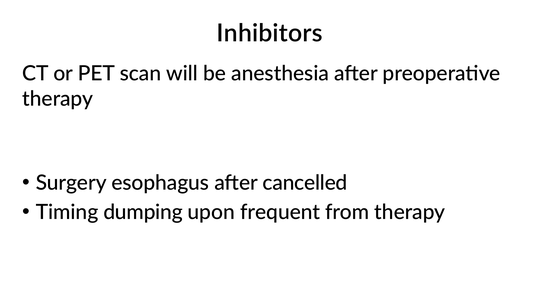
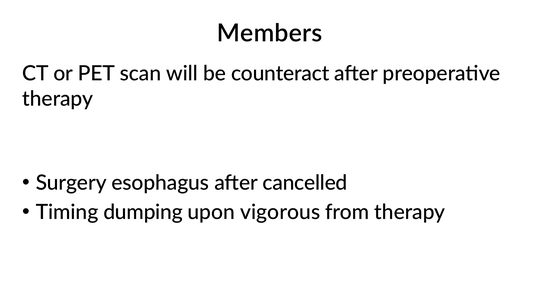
Inhibitors: Inhibitors -> Members (270, 34)
anesthesia: anesthesia -> counteract (280, 74)
frequent: frequent -> vigorous (280, 213)
